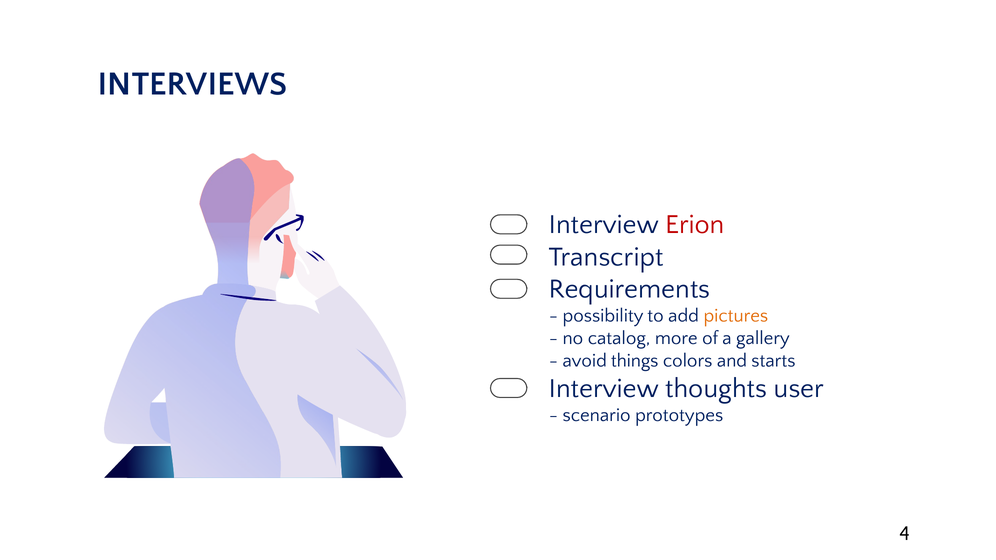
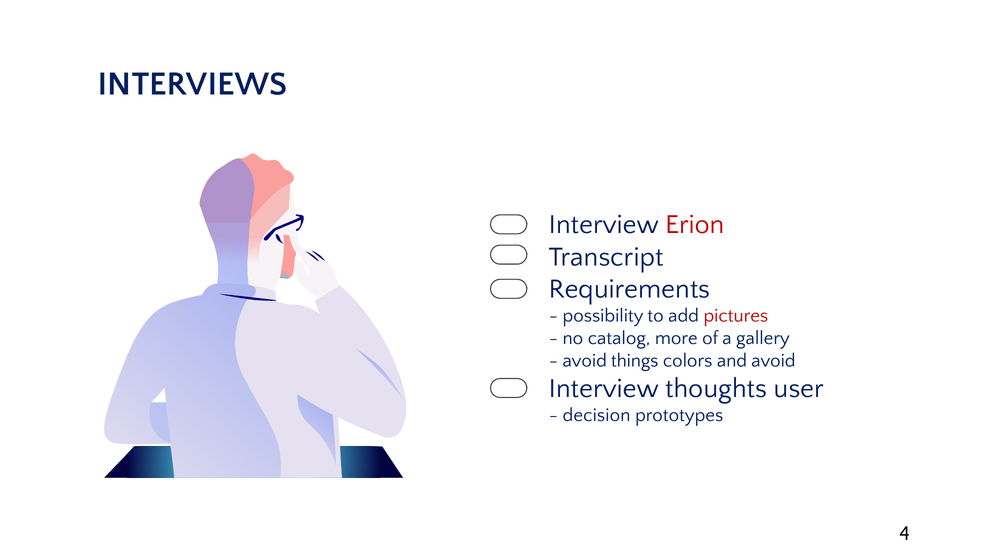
pictures colour: orange -> red (736, 316)
and starts: starts -> avoid (773, 361)
scenario: scenario -> decision (596, 416)
